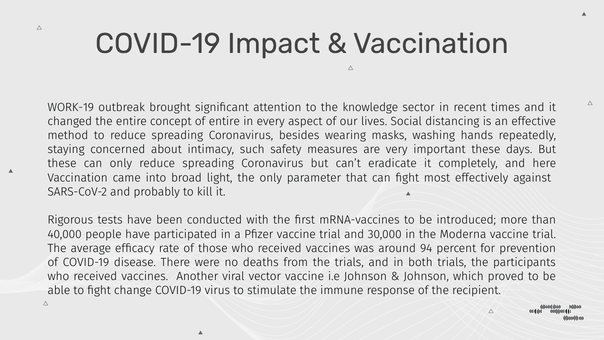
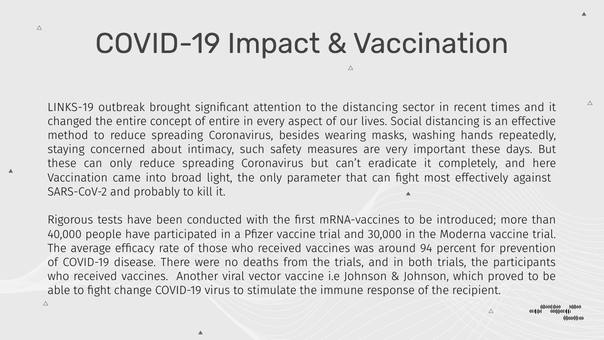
WORK-19: WORK-19 -> LINKS-19 (71, 107)
the knowledge: knowledge -> distancing (370, 107)
